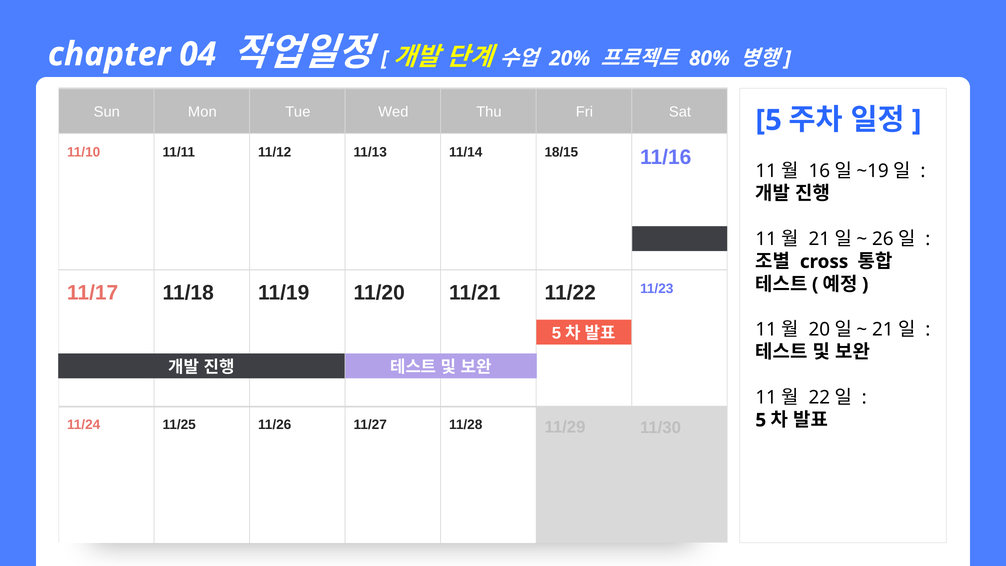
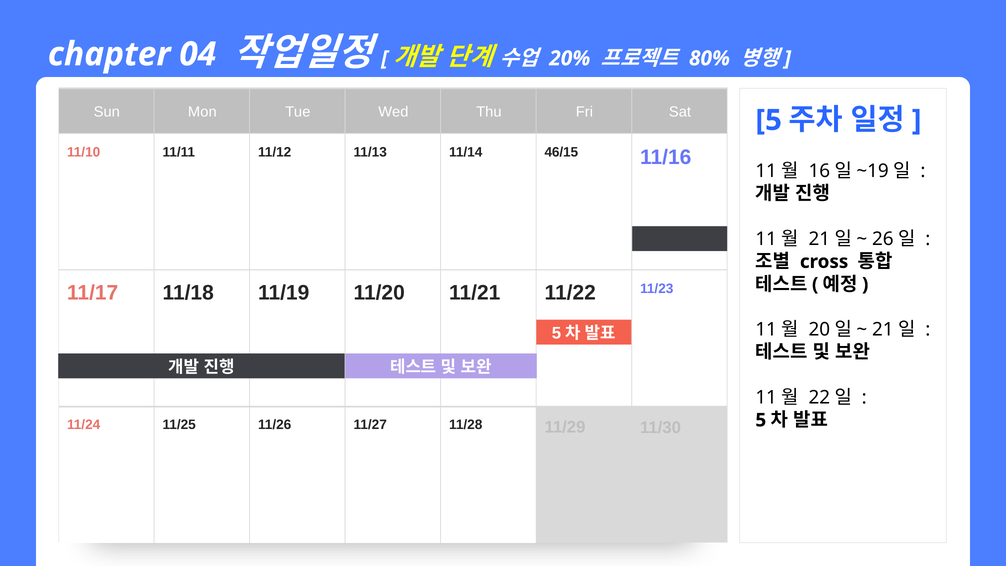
18/15: 18/15 -> 46/15 (561, 152)
